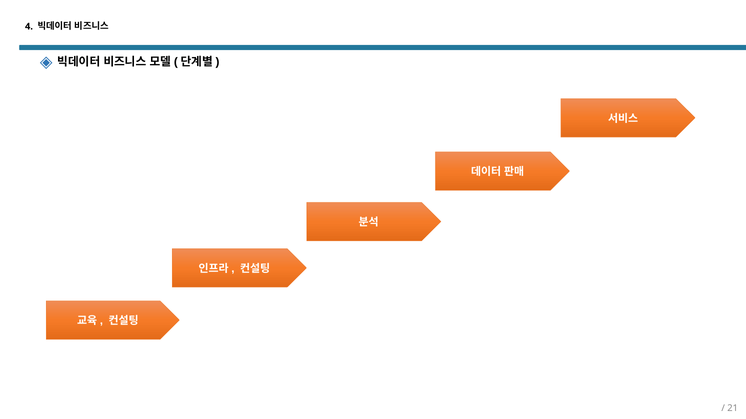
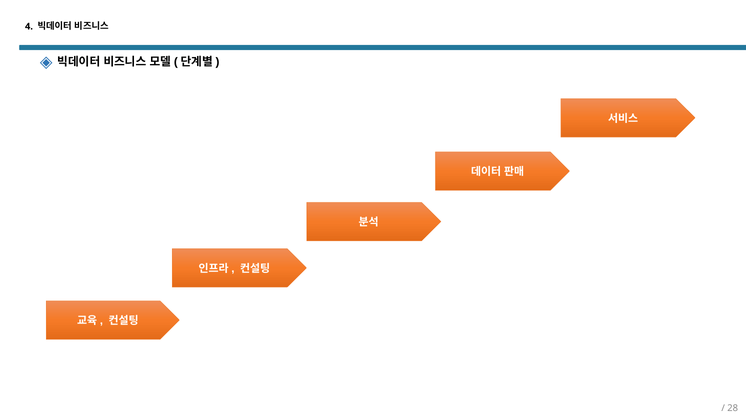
21: 21 -> 28 (733, 409)
